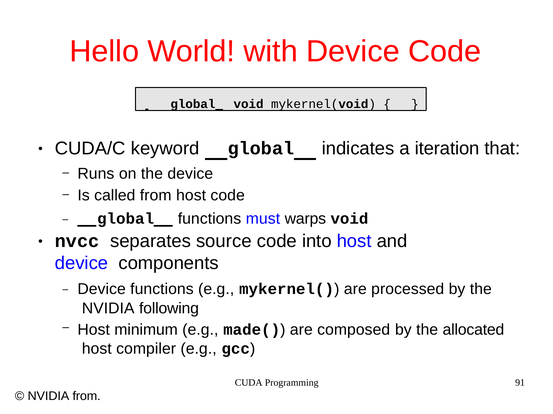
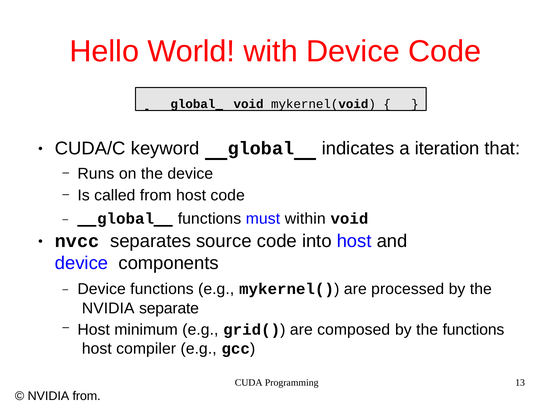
warps: warps -> within (305, 219)
following: following -> separate (169, 309)
made(: made( -> grid( (252, 330)
the allocated: allocated -> functions (473, 330)
91: 91 -> 13 (520, 383)
